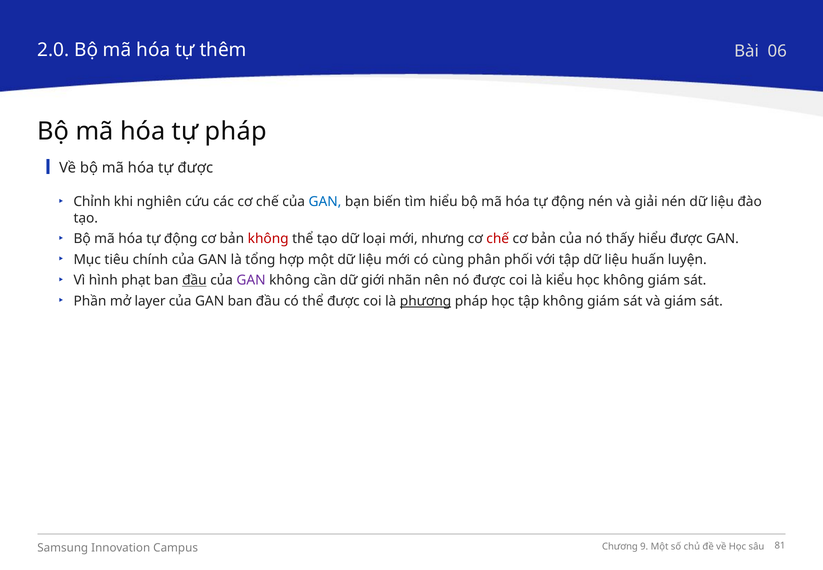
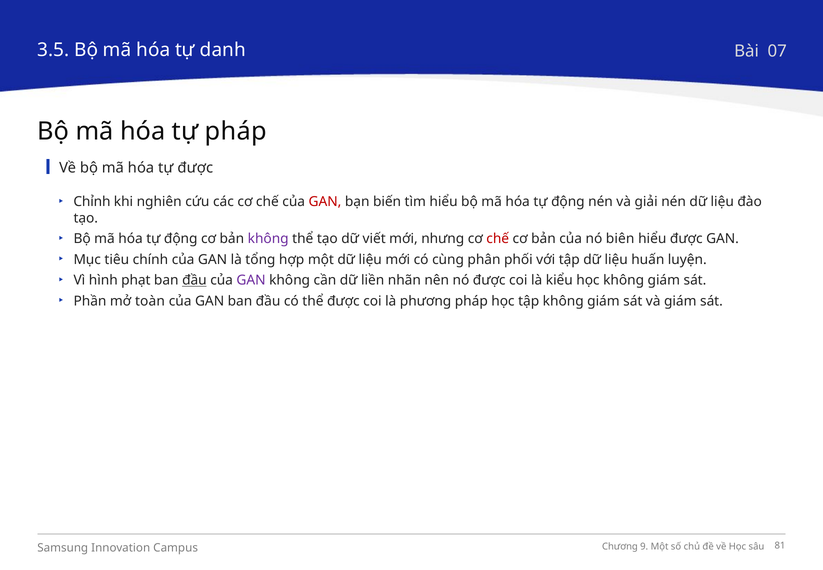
2.0: 2.0 -> 3.5 (53, 50)
thêm: thêm -> danh (223, 50)
06: 06 -> 07 (777, 51)
GAN colour: blue -> red (325, 202)
không colour: red -> purple (268, 239)
loại: loại -> viết (374, 239)
thấy: thấy -> biên (620, 239)
giới: giới -> liền (373, 280)
layer: layer -> toàn (150, 301)
phương underline: present -> none (426, 301)
